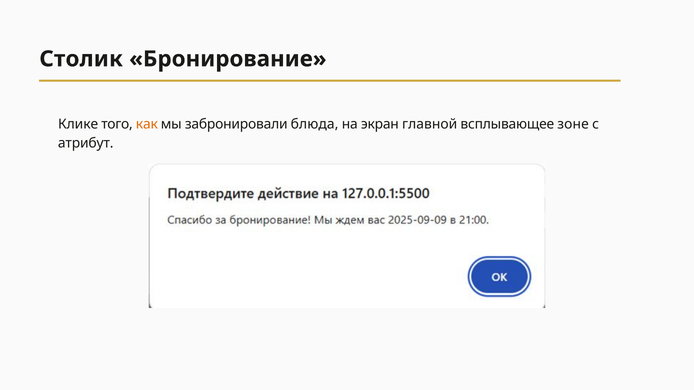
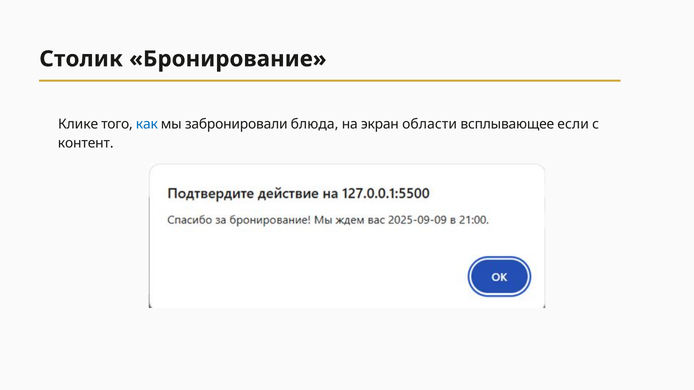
как colour: orange -> blue (147, 124)
главной: главной -> области (430, 124)
зоне: зоне -> если (573, 124)
атрибут: атрибут -> контент (86, 143)
